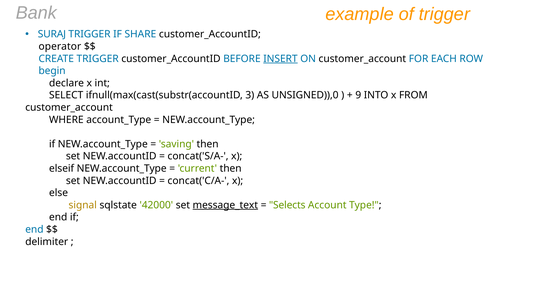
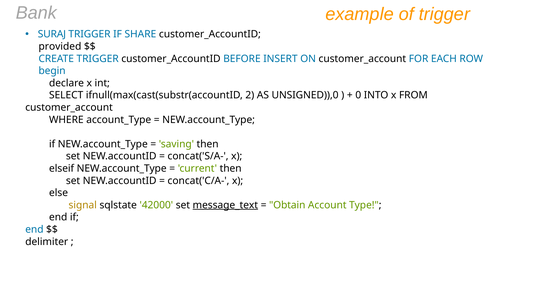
operator: operator -> provided (60, 46)
INSERT underline: present -> none (280, 59)
3: 3 -> 2 (250, 95)
9: 9 -> 0 (358, 95)
Selects: Selects -> Obtain (287, 205)
